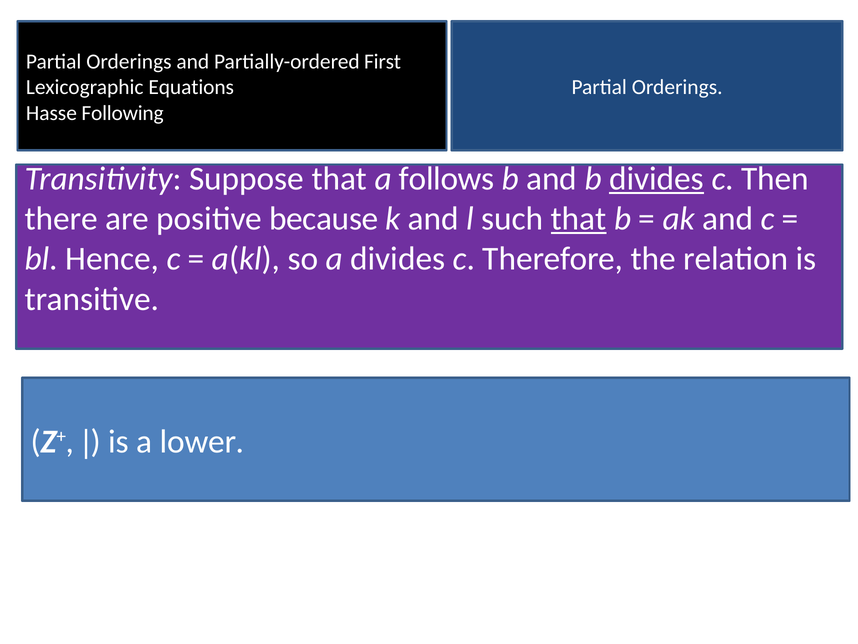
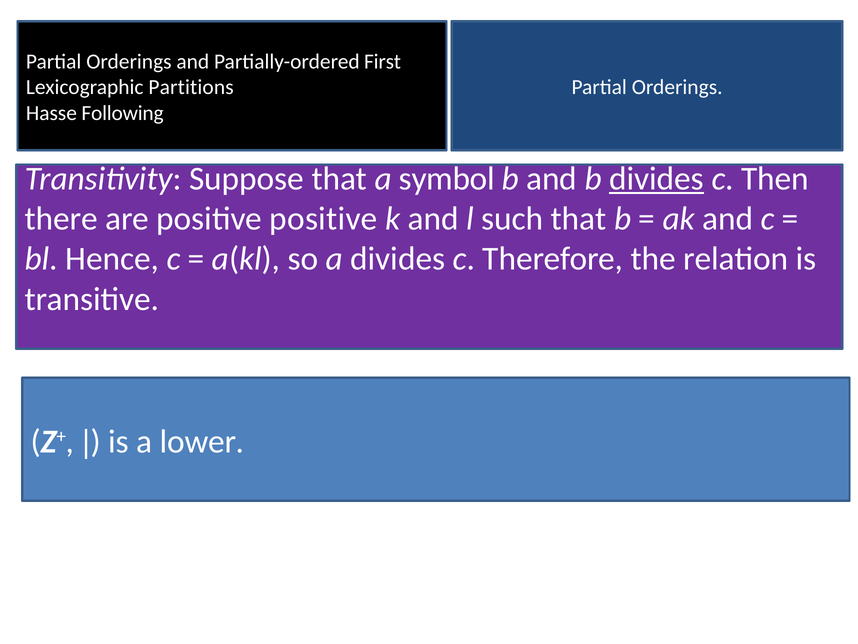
Equations: Equations -> Partitions (191, 87)
follows: follows -> symbol (447, 179)
positive because: because -> positive (323, 219)
that underline: present -> none (579, 219)
